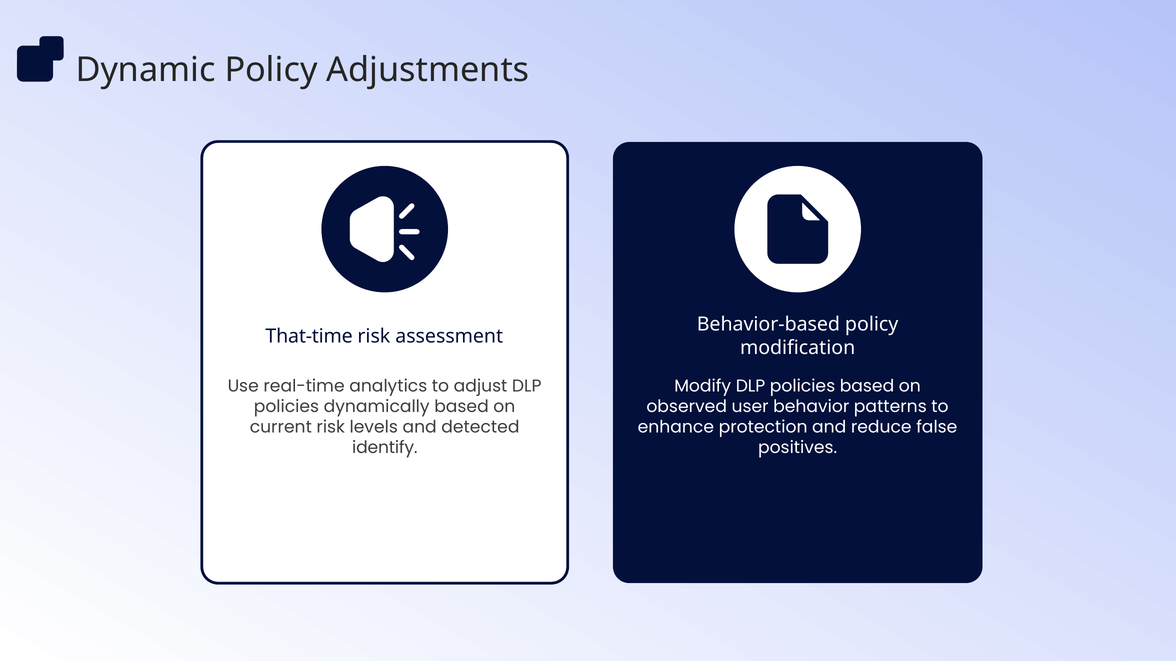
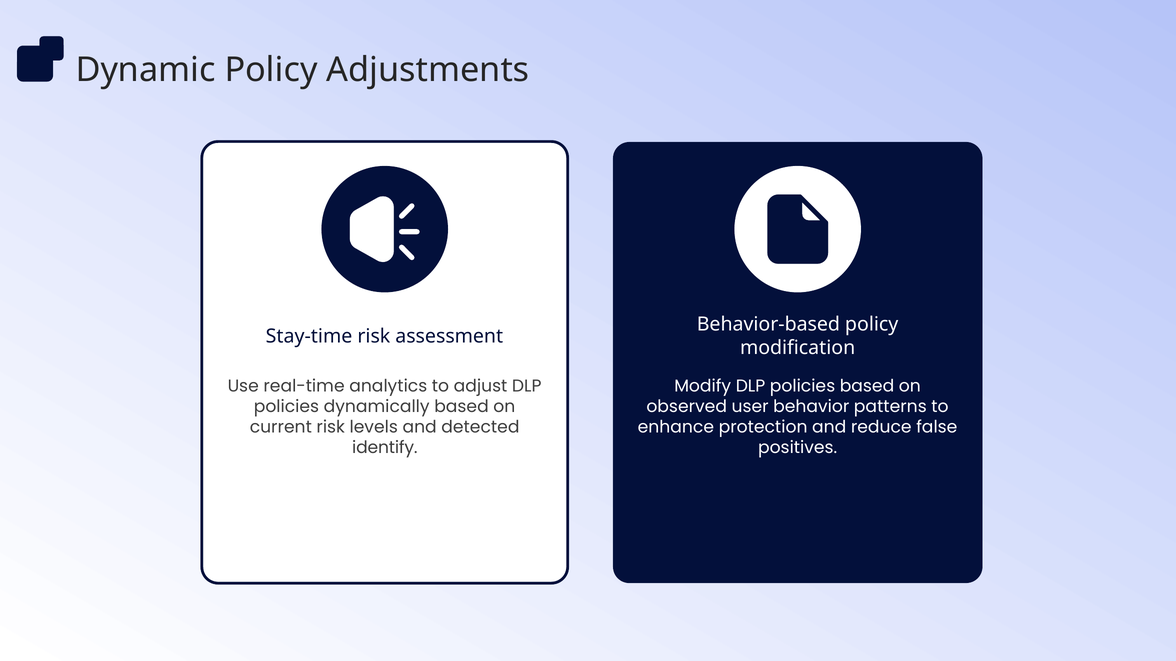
That-time: That-time -> Stay-time (309, 336)
